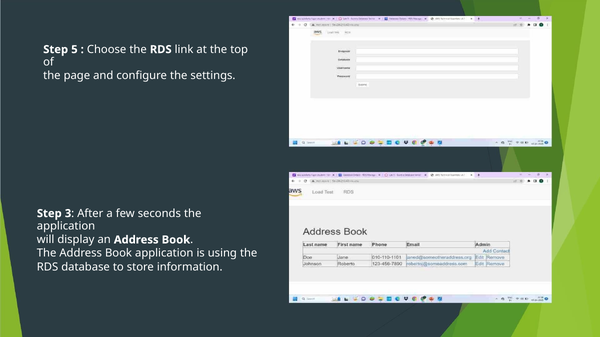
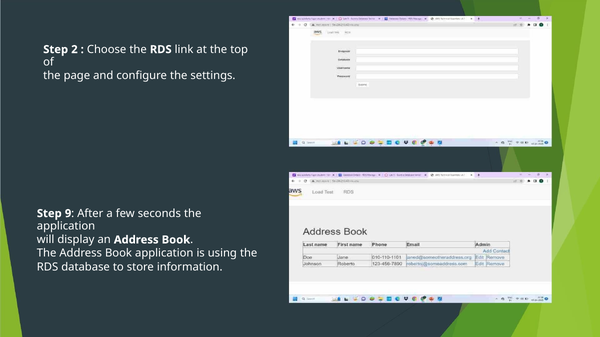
5: 5 -> 2 (74, 50)
3: 3 -> 9 (68, 214)
